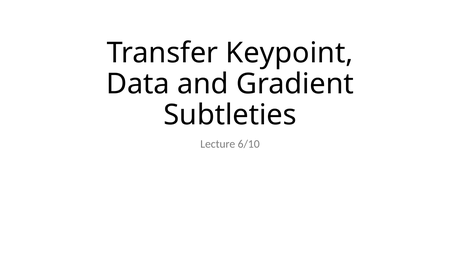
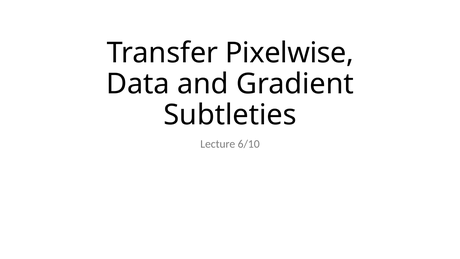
Keypoint: Keypoint -> Pixelwise (290, 53)
